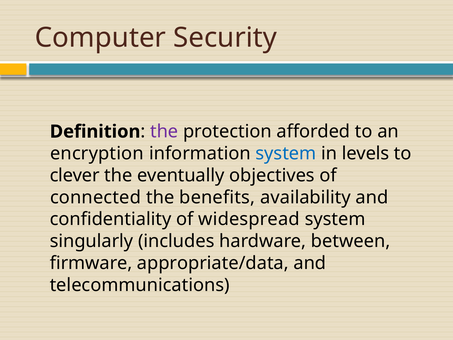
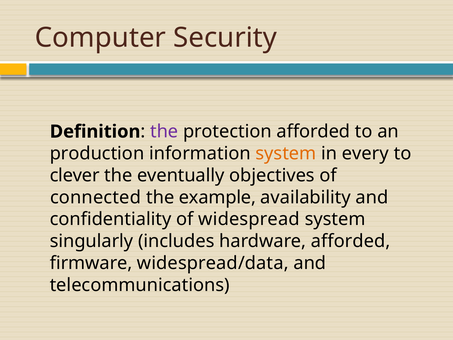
encryption: encryption -> production (97, 153)
system colour: blue -> orange (286, 153)
levels: levels -> every (365, 153)
benefits: benefits -> example (217, 197)
hardware between: between -> afforded (351, 241)
appropriate/data: appropriate/data -> widespread/data (213, 263)
